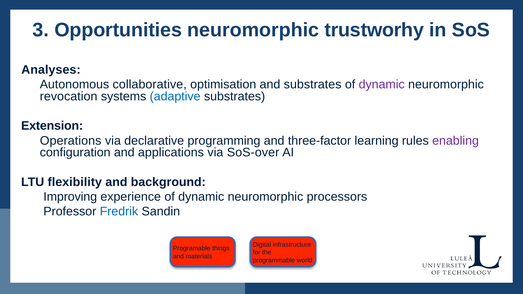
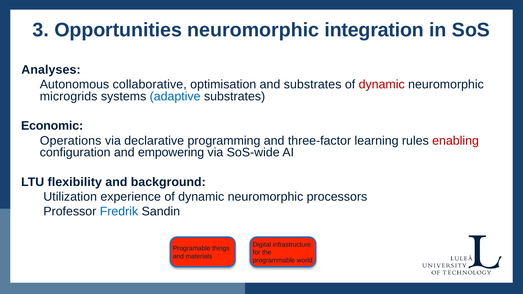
trustworhy: trustworhy -> integration (374, 30)
dynamic colour: purple -> red (382, 85)
revocation: revocation -> microgrids (69, 96)
Extension: Extension -> Economic (52, 126)
enabling colour: purple -> red (456, 141)
applications: applications -> empowering (171, 153)
SoS-over: SoS-over -> SoS-wide (253, 153)
Improving: Improving -> Utilization (70, 197)
